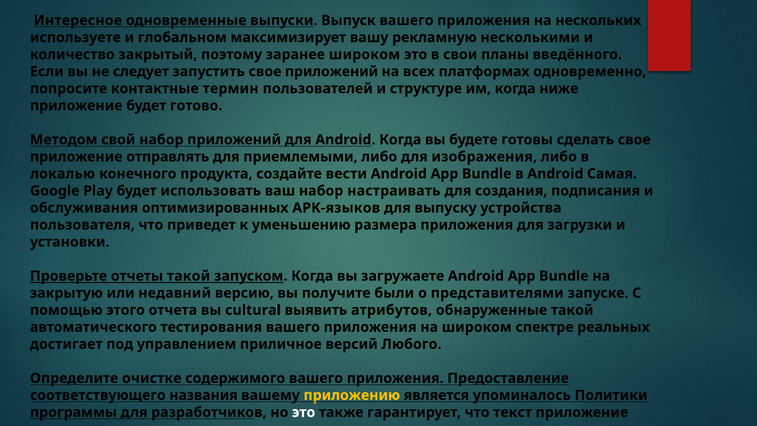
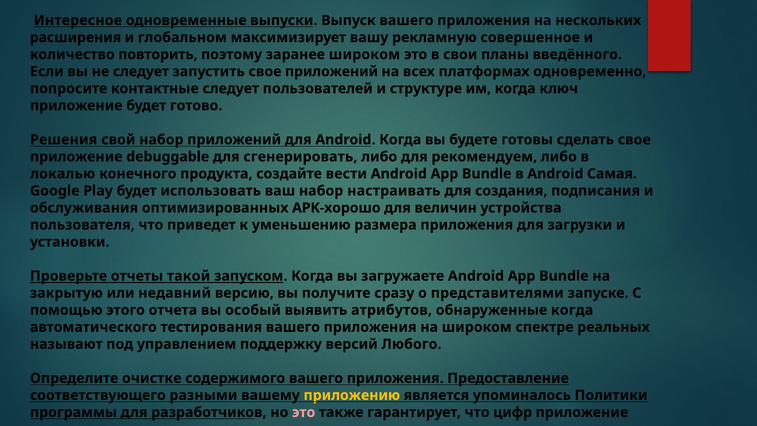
используете: используете -> расширения (75, 37)
несколькими: несколькими -> совершенное (530, 37)
закрытый: закрытый -> повторить (158, 54)
контактные термин: термин -> следует (231, 89)
ниже: ниже -> ключ (559, 89)
Методом: Методом -> Решения (64, 140)
отправлять: отправлять -> debuggable (168, 157)
приемлемыми: приемлемыми -> сгенерировать (300, 157)
изображения: изображения -> рекомендуем (484, 157)
APK-языков: APK-языков -> APK-хорошо (336, 208)
выпуску: выпуску -> величин (446, 208)
были: были -> сразу (394, 293)
cultural: cultural -> особый (253, 310)
обнаруженные такой: такой -> когда (572, 310)
достигает: достигает -> называют (66, 344)
приличное: приличное -> поддержку (281, 344)
названия: названия -> разными (203, 395)
это colour: white -> pink (304, 412)
текст: текст -> цифр (513, 412)
